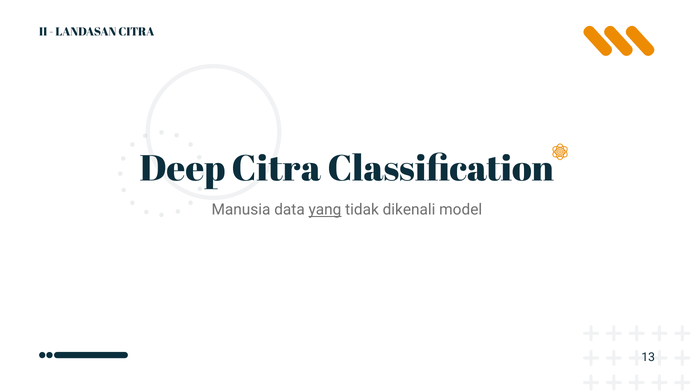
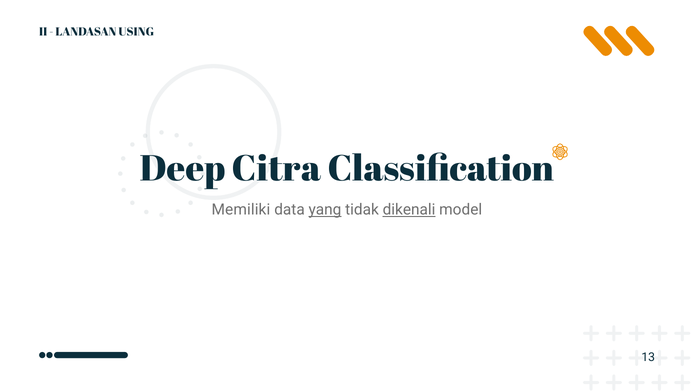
LANDASAN CITRA: CITRA -> USING (136, 32)
Manusia: Manusia -> Memiliki (241, 209)
dikenali underline: none -> present (409, 209)
